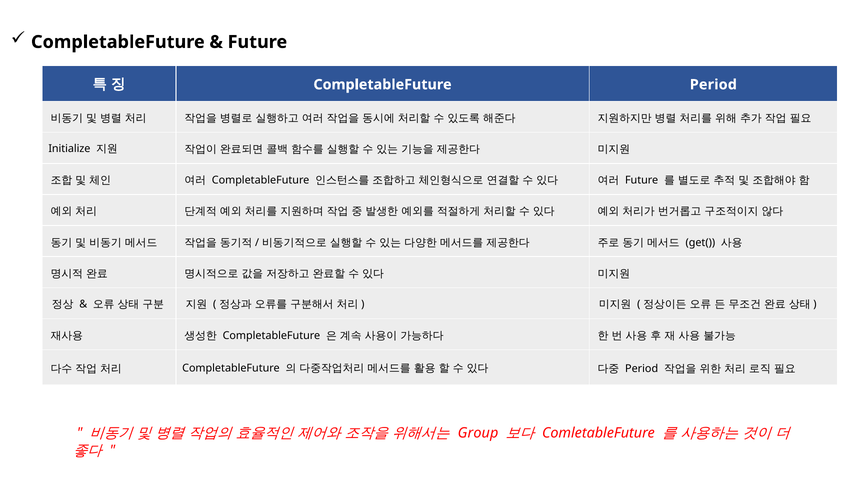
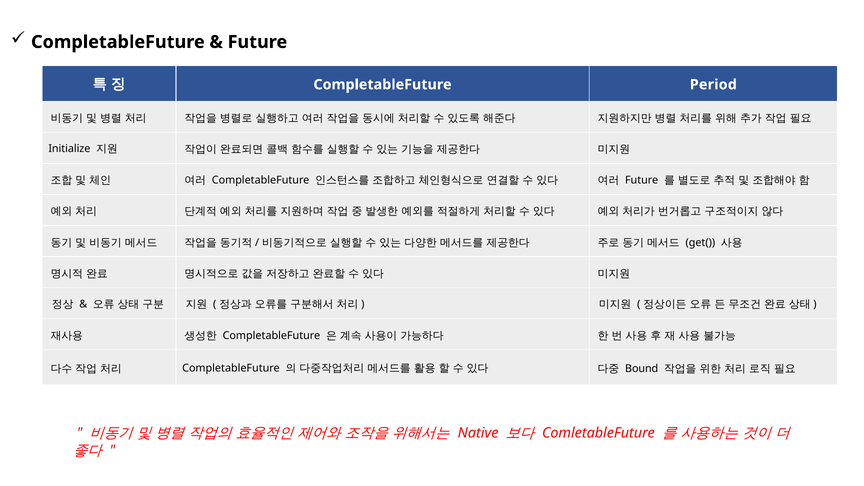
Period: Period -> Bound (642, 369)
Group: Group -> Native (478, 433)
